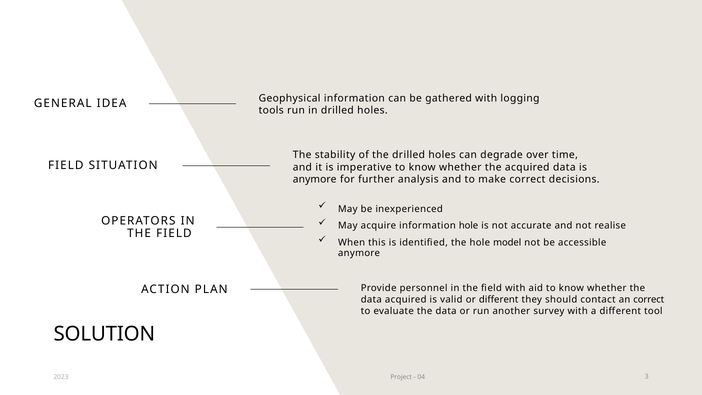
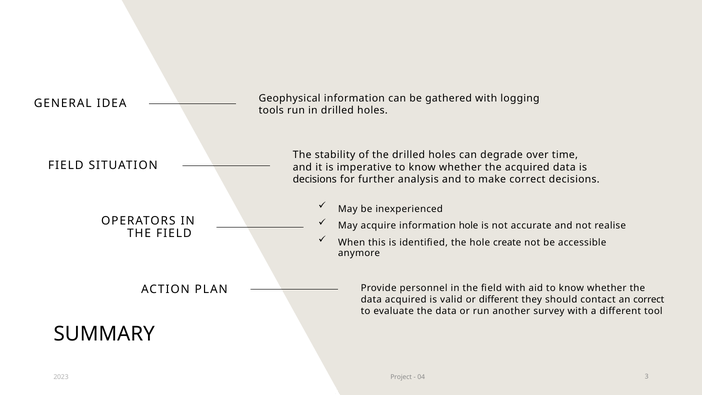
anymore: anymore -> decisions (315, 179)
model: model -> create (507, 243)
SOLUTION: SOLUTION -> SUMMARY (104, 334)
